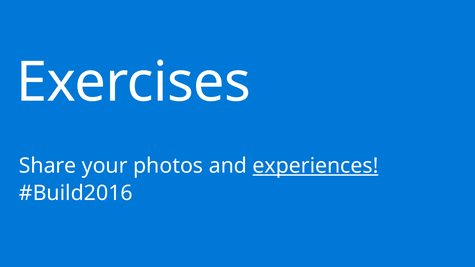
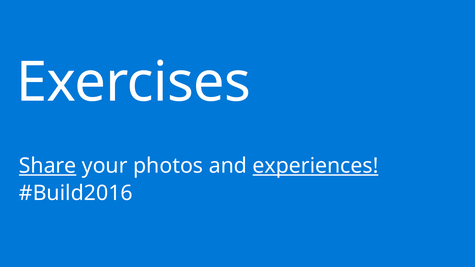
Share underline: none -> present (48, 166)
